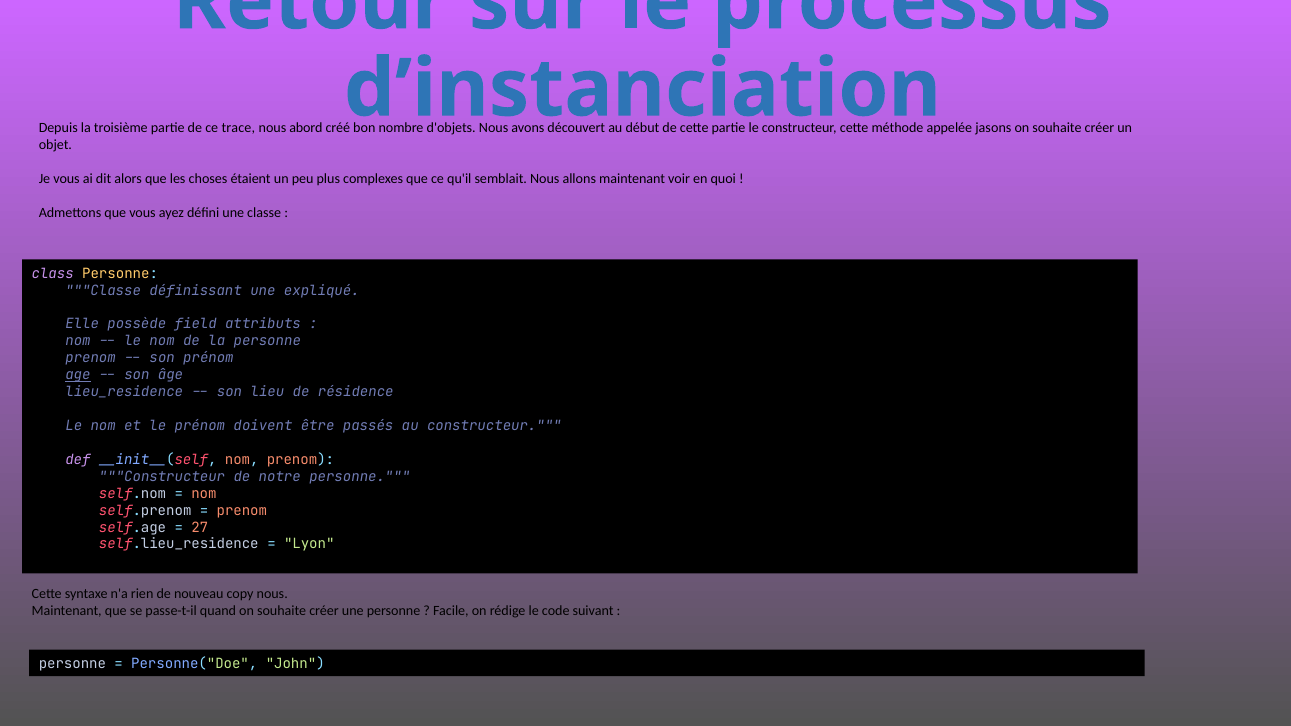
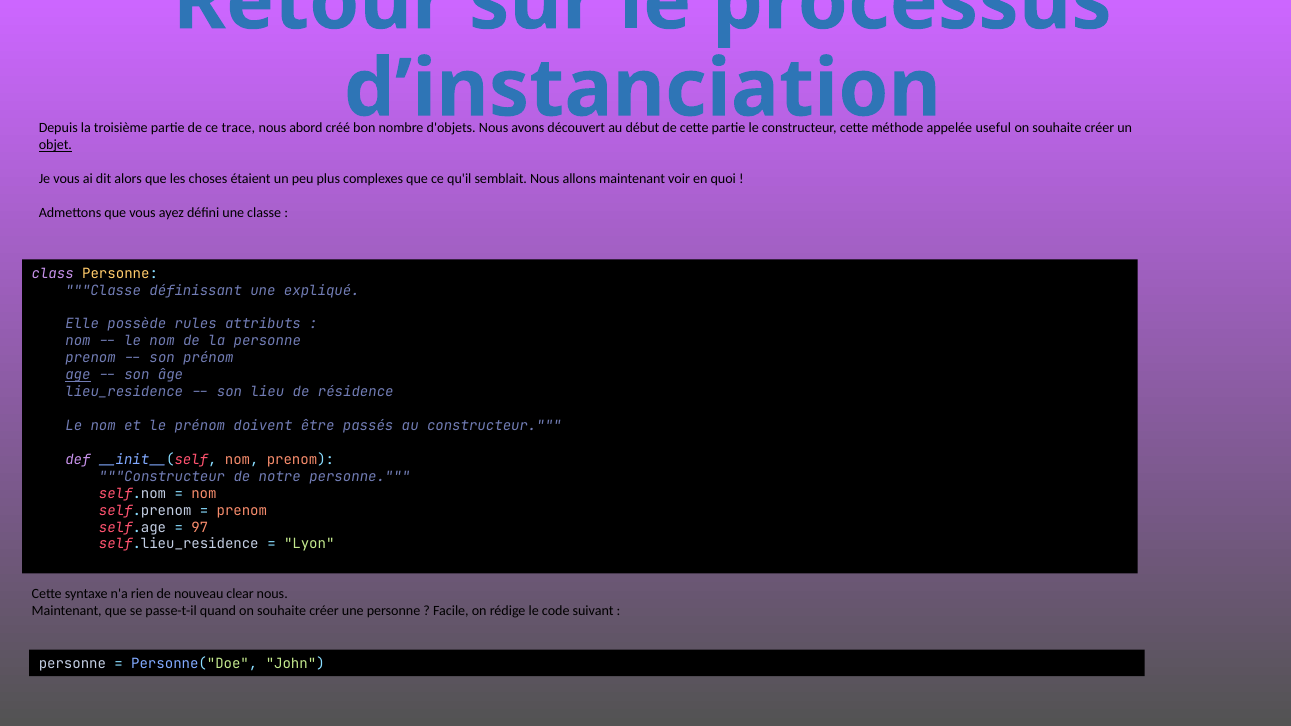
jasons: jasons -> useful (993, 128)
objet underline: none -> present (55, 145)
field: field -> rules (196, 324)
27: 27 -> 97 (200, 527)
copy: copy -> clear (240, 594)
